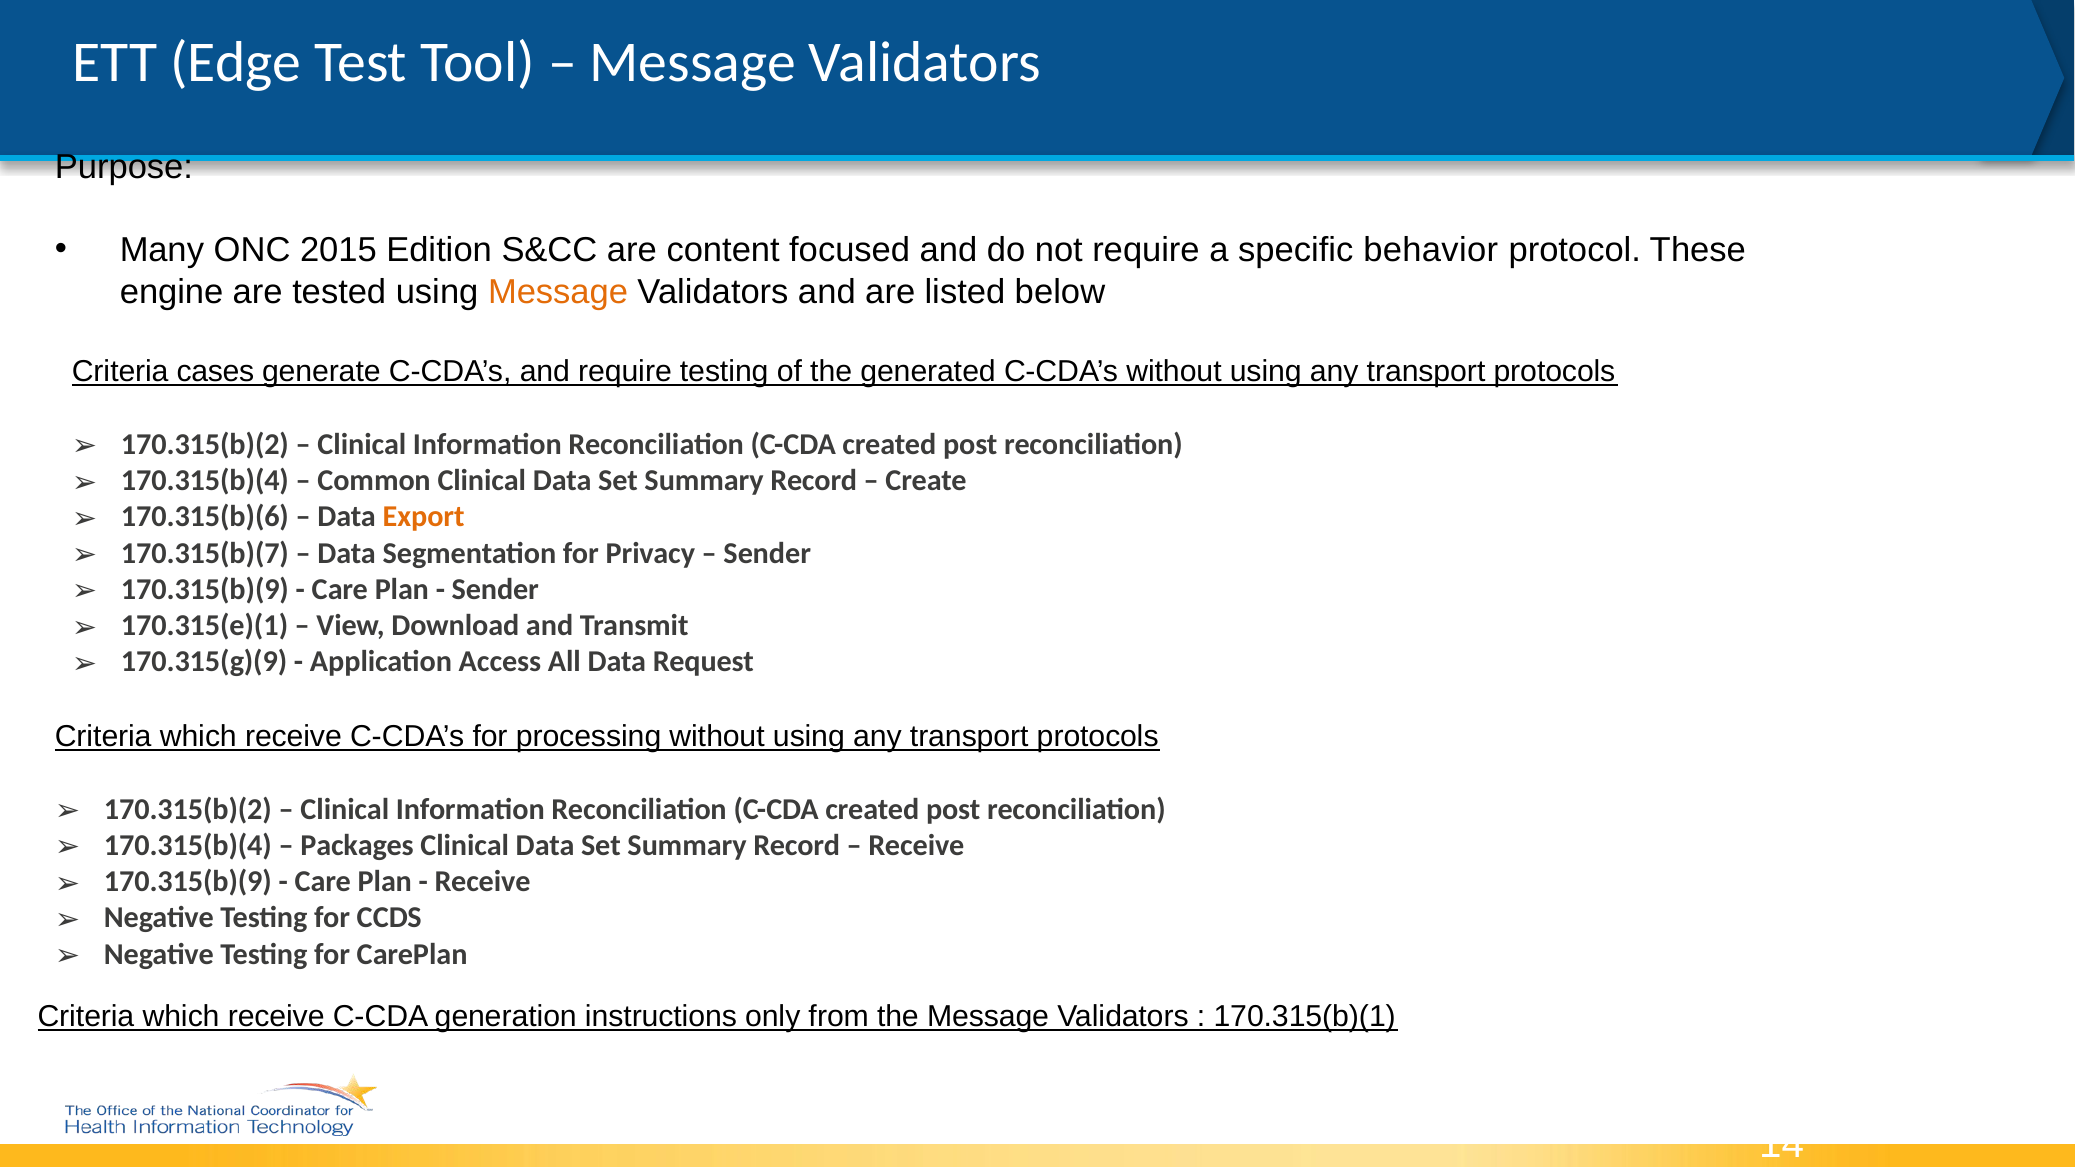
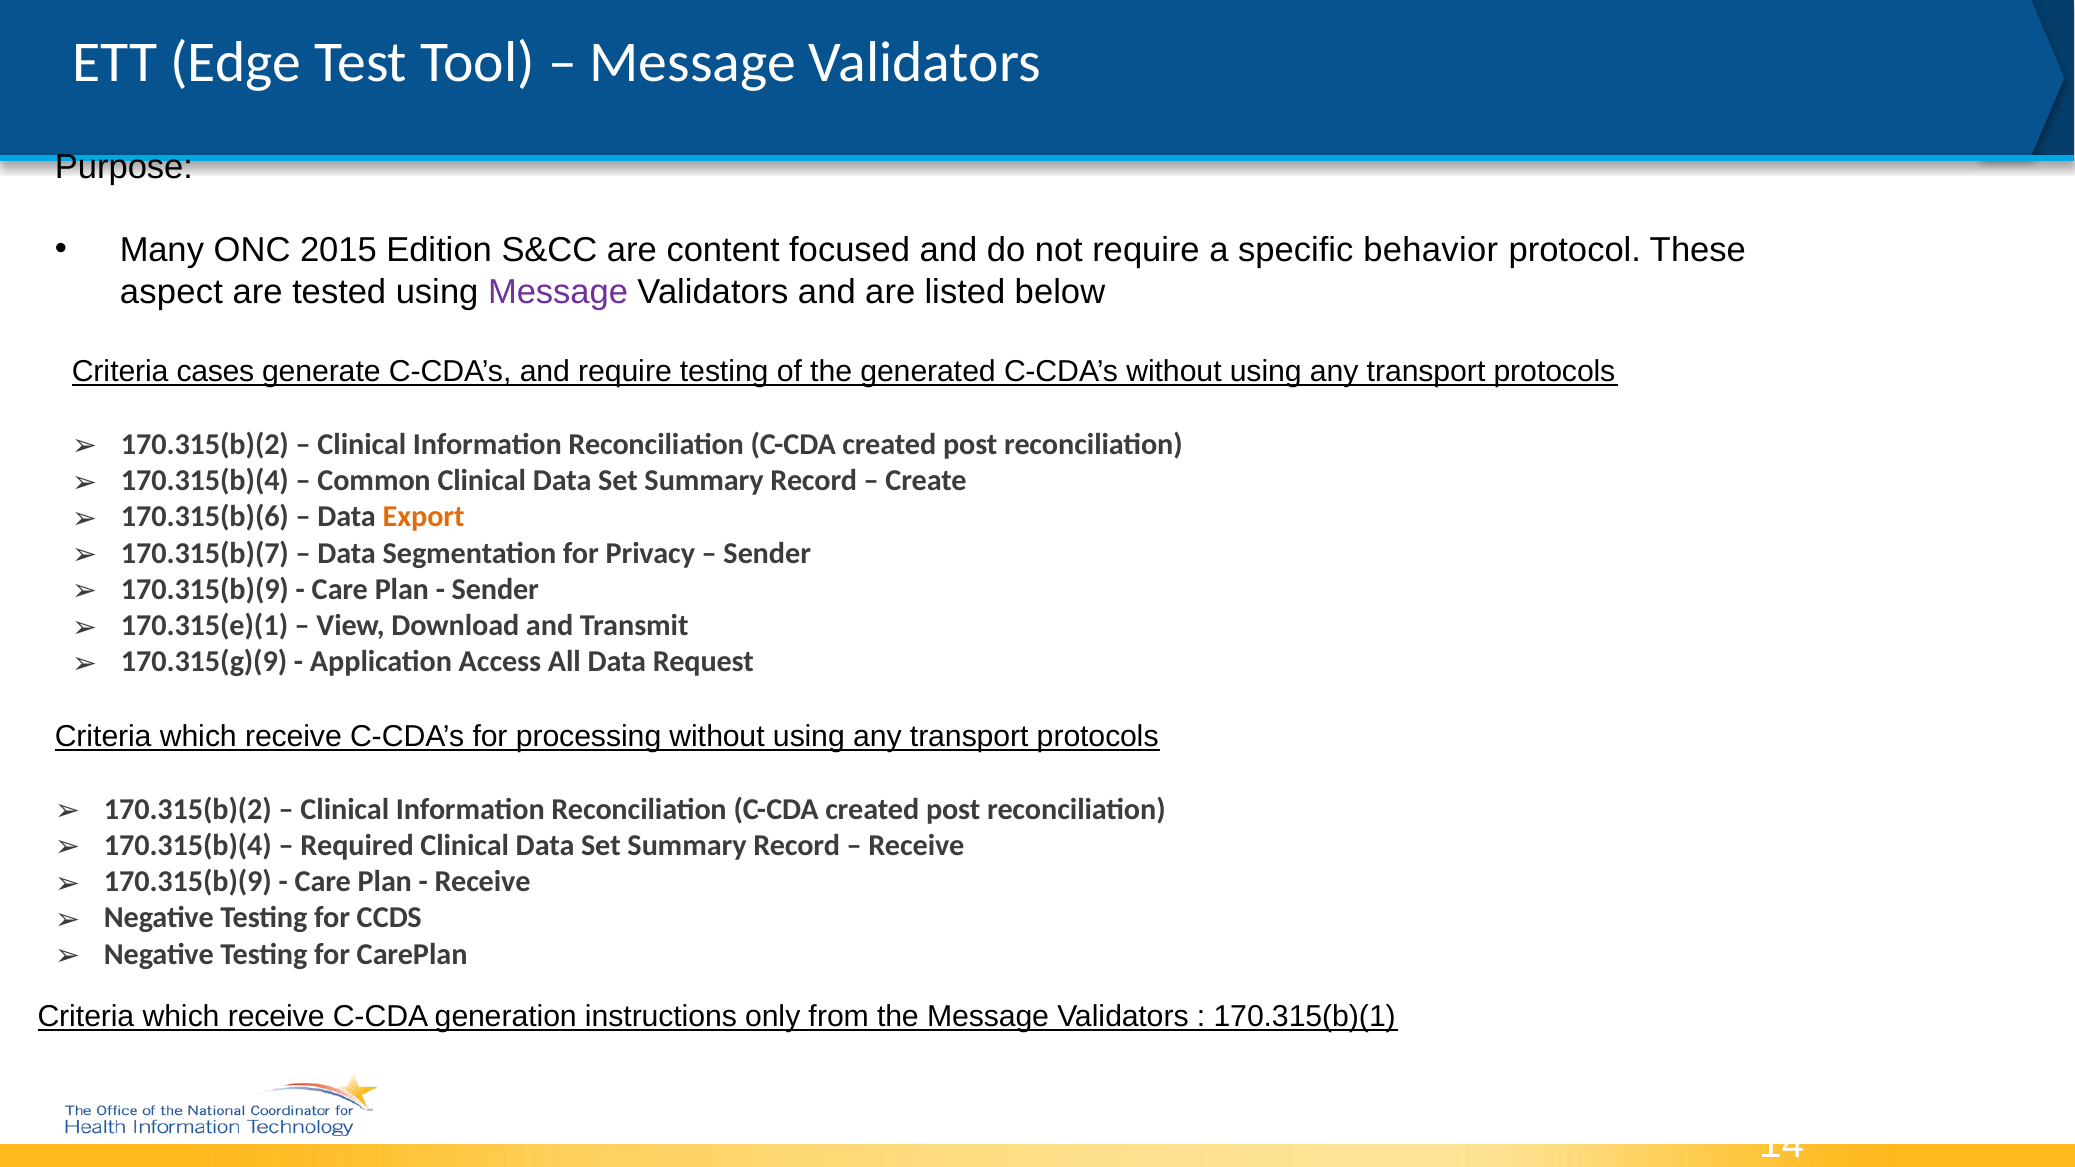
engine: engine -> aspect (171, 292)
Message colour: orange -> purple (558, 292)
Packages: Packages -> Required (357, 846)
